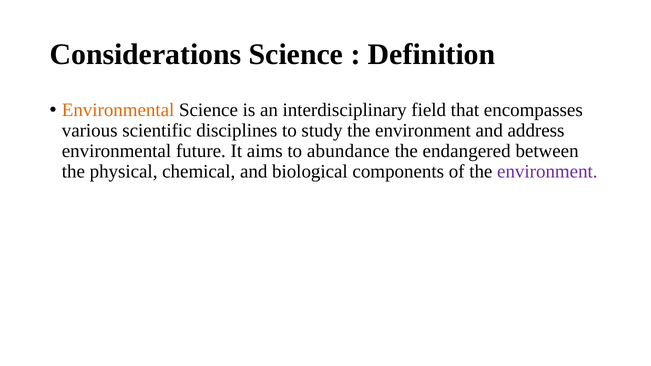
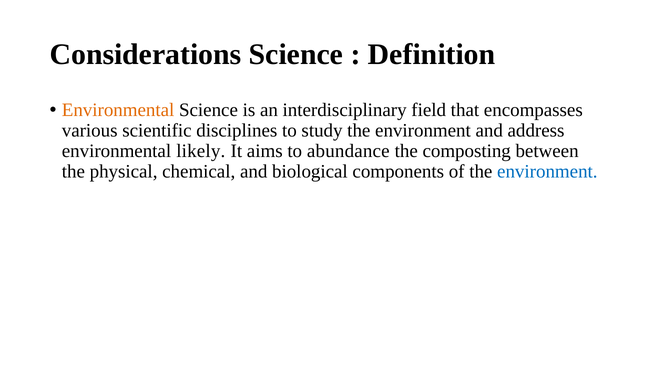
future: future -> likely (201, 151)
endangered: endangered -> composting (467, 151)
environment colour: purple -> blue (547, 172)
